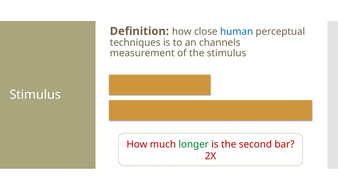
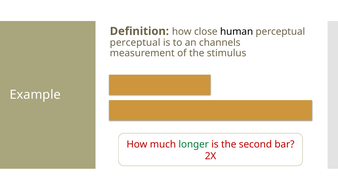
human colour: blue -> black (237, 32)
techniques: techniques -> perceptual (135, 43)
Stimulus: Stimulus -> Example (35, 95)
